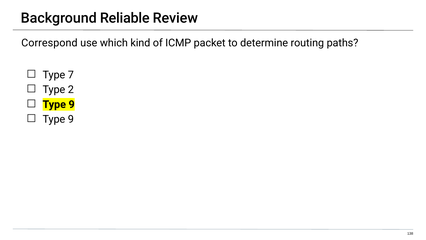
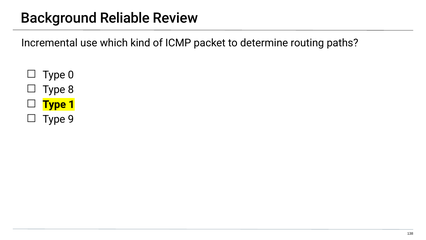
Correspond: Correspond -> Incremental (49, 43)
7: 7 -> 0 (71, 75)
2: 2 -> 8 (71, 90)
9: 9 -> 1 (72, 104)
